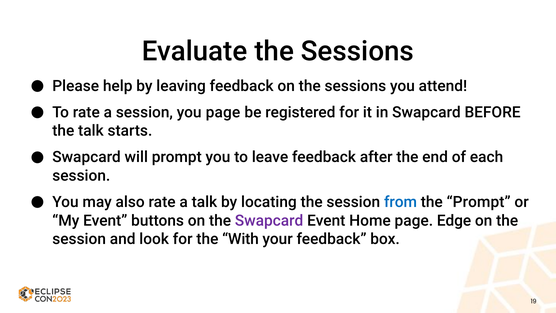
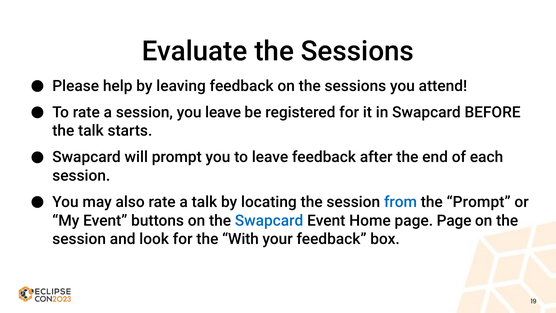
you page: page -> leave (223, 112)
Swapcard colour: purple -> blue (269, 220)
page Edge: Edge -> Page (454, 220)
